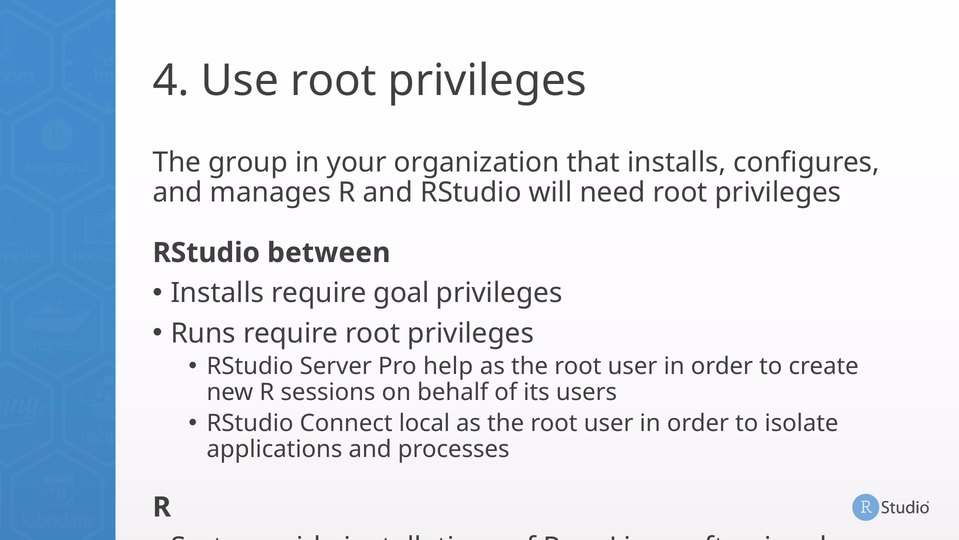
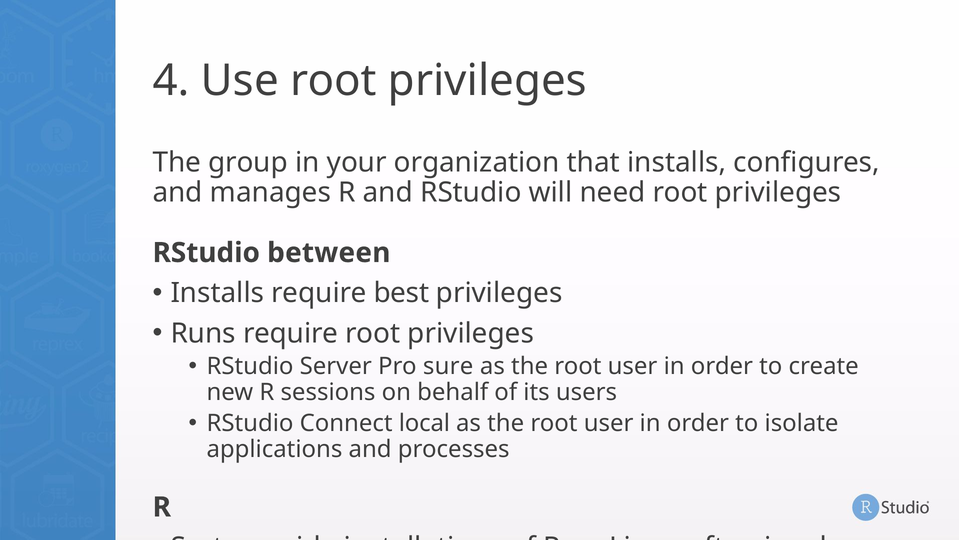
goal: goal -> best (401, 293)
help: help -> sure (448, 366)
